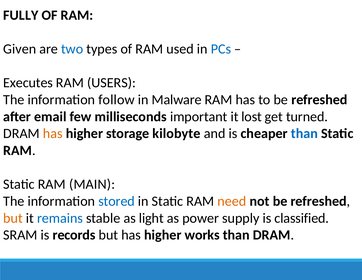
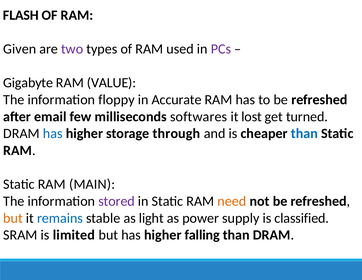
FULLY: FULLY -> FLASH (21, 15)
two colour: blue -> purple (72, 49)
PCs colour: blue -> purple (221, 49)
Executes: Executes -> Gigabyte (28, 83)
USERS: USERS -> VALUE (112, 83)
follow: follow -> floppy (116, 100)
Malware: Malware -> Accurate (177, 100)
important: important -> softwares (199, 117)
has colour: orange -> blue (53, 133)
kilobyte: kilobyte -> through (176, 133)
stored colour: blue -> purple (117, 201)
records: records -> limited (74, 235)
works: works -> falling (202, 235)
